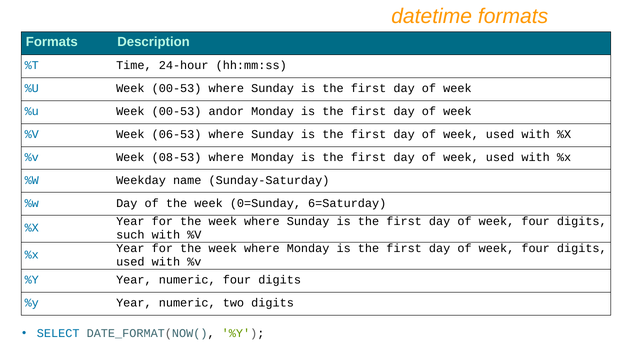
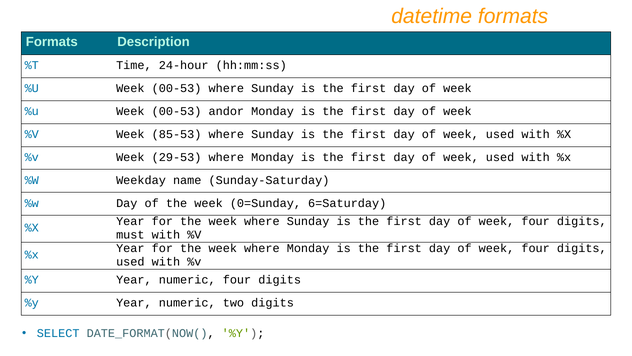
06-53: 06-53 -> 85-53 (177, 134)
08-53: 08-53 -> 29-53 (177, 157)
such: such -> must (130, 234)
